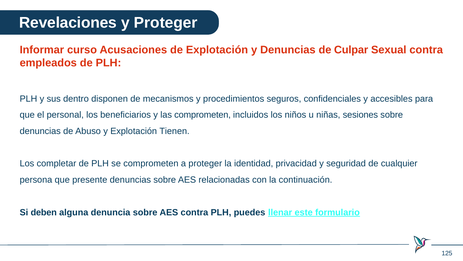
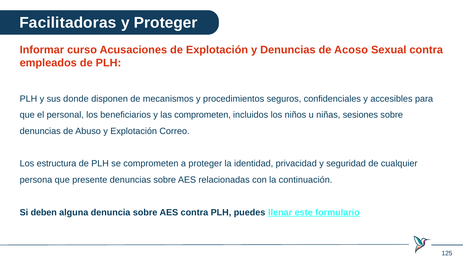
Revelaciones: Revelaciones -> Facilitadoras (68, 23)
Culpar: Culpar -> Acoso (351, 50)
dentro: dentro -> donde (76, 99)
Tienen: Tienen -> Correo (174, 131)
completar: completar -> estructura (57, 163)
